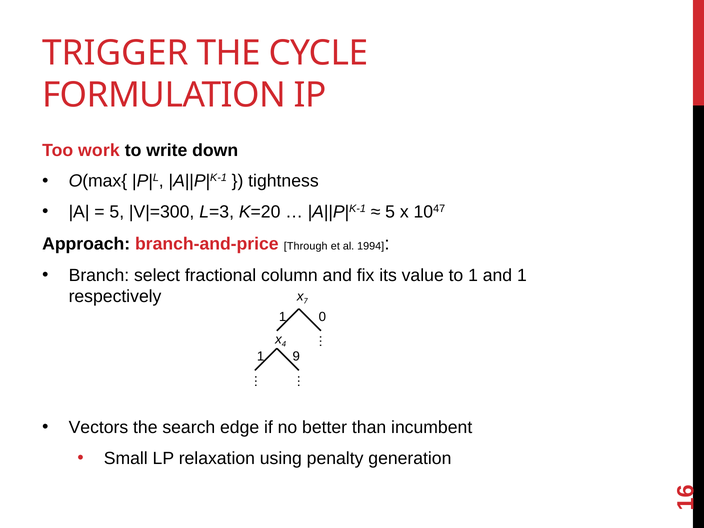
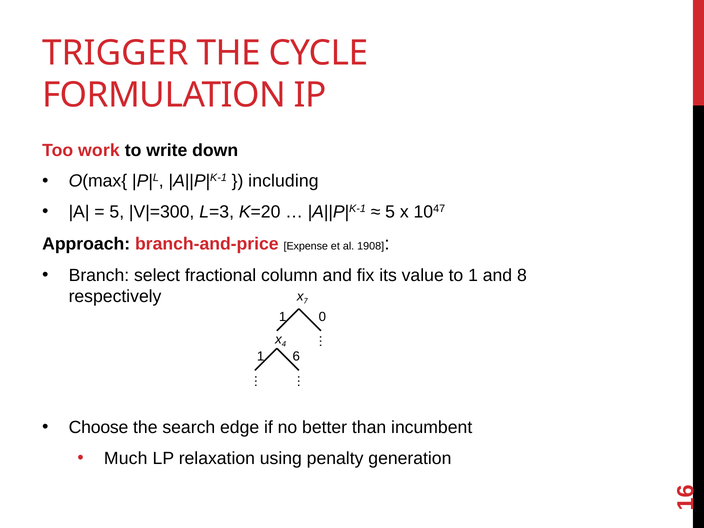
tightness: tightness -> including (283, 181)
Through: Through -> Expense (306, 246)
1994: 1994 -> 1908 (371, 246)
and 1: 1 -> 8 (522, 275)
9: 9 -> 6 (296, 356)
Vectors: Vectors -> Choose (99, 427)
Small: Small -> Much (126, 458)
